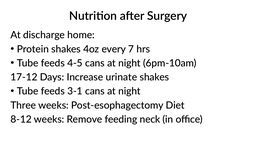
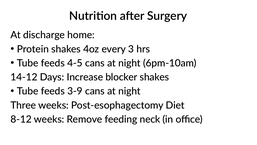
7: 7 -> 3 (131, 49)
17-12: 17-12 -> 14-12 (24, 77)
urinate: urinate -> blocker (121, 77)
3-1: 3-1 -> 3-9 (75, 91)
